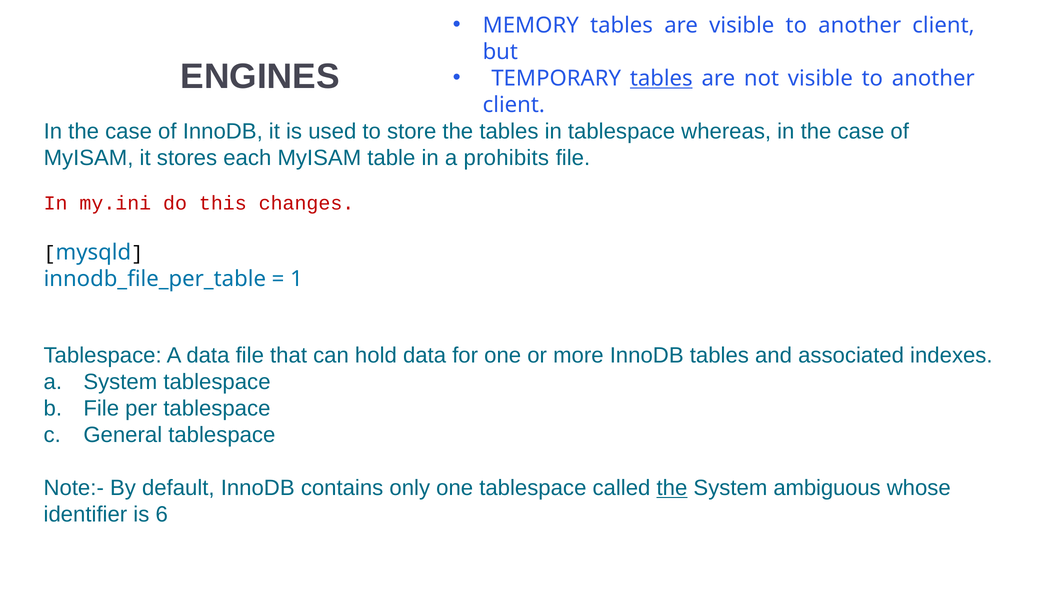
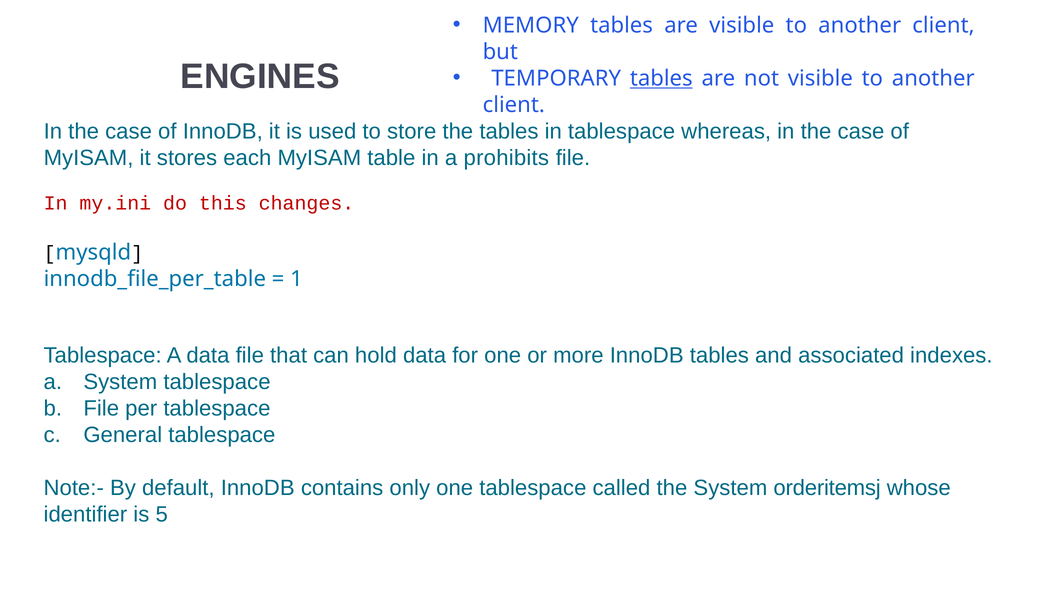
the underline: present -> none (672, 488)
ambiguous: ambiguous -> orderitemsj (827, 488)
6: 6 -> 5 (162, 515)
